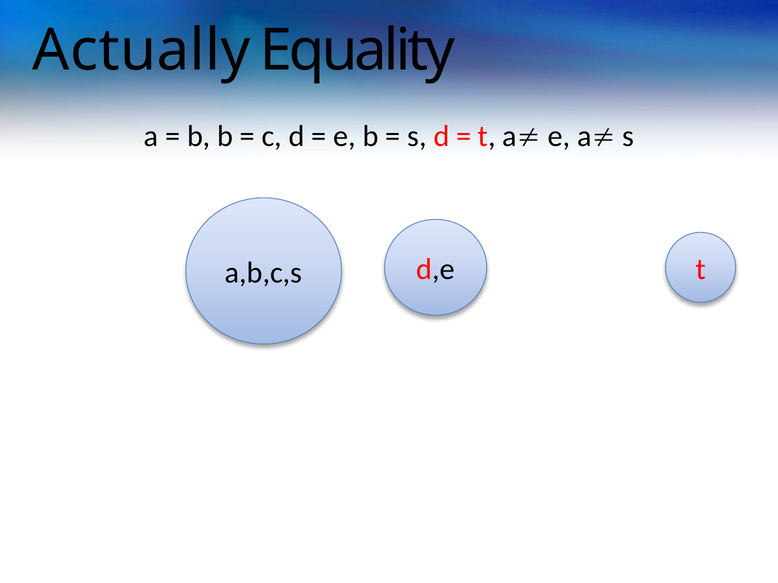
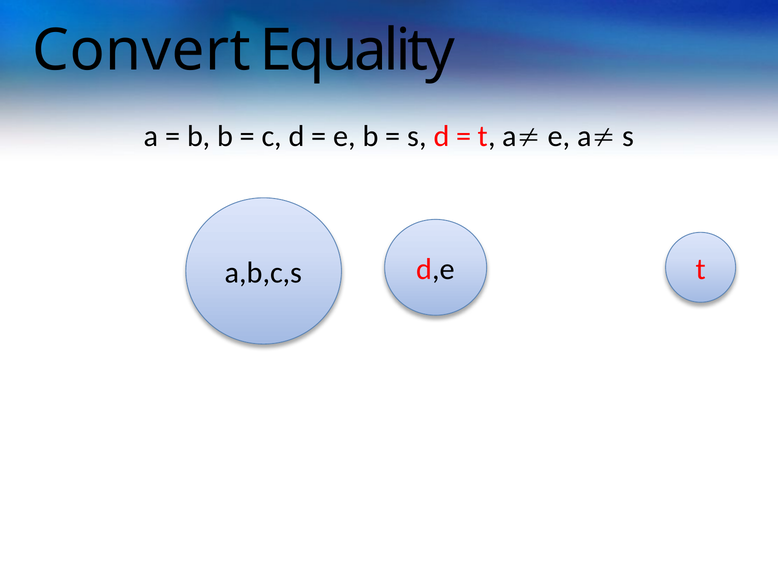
Actually: Actually -> Convert (142, 51)
